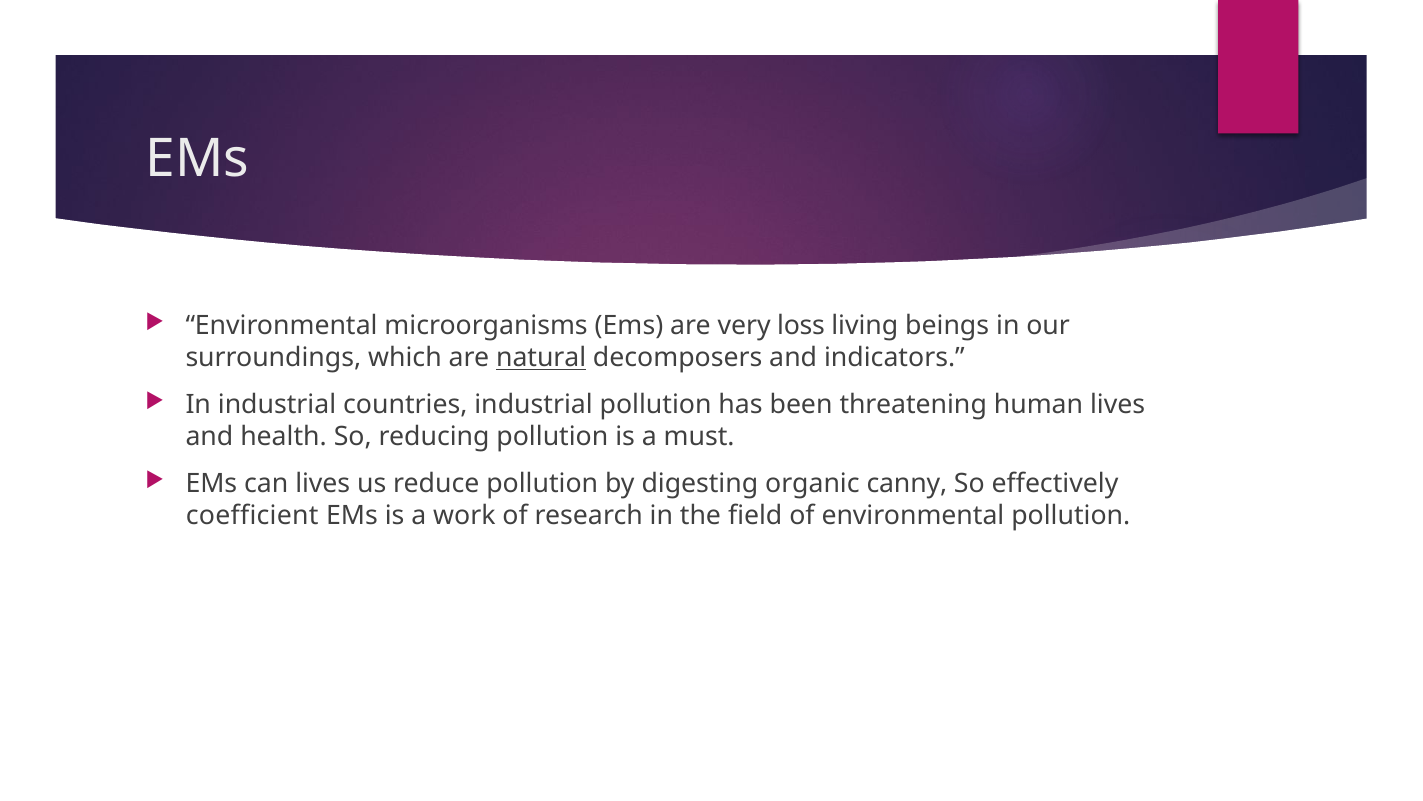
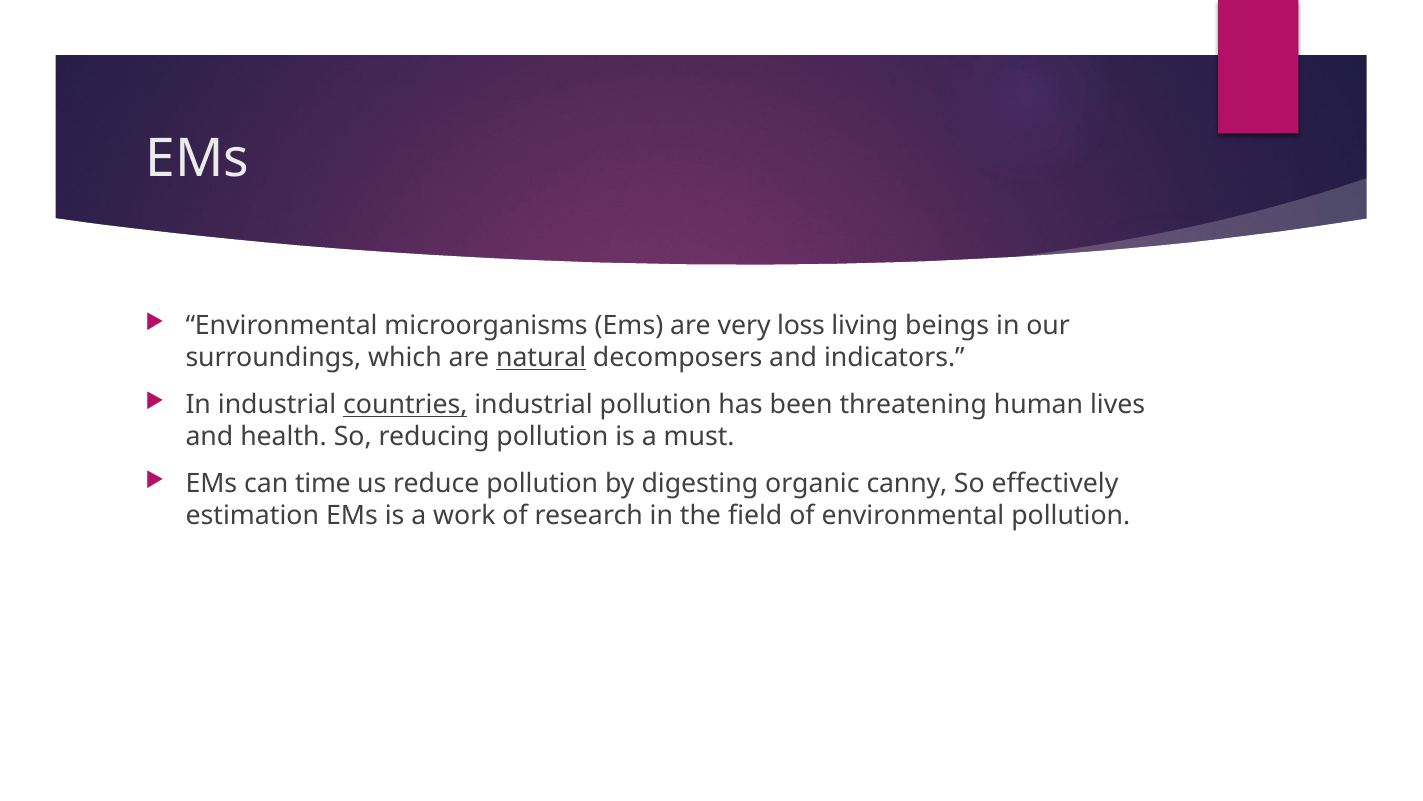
countries underline: none -> present (405, 405)
can lives: lives -> time (323, 484)
coefficient: coefficient -> estimation (252, 516)
